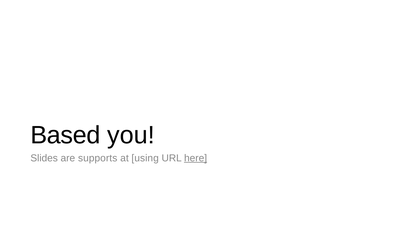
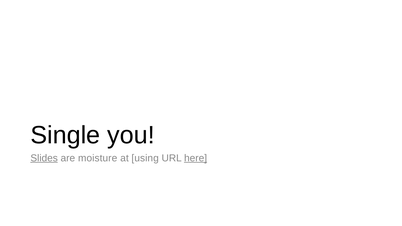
Based: Based -> Single (65, 135)
Slides underline: none -> present (44, 158)
supports: supports -> moisture (98, 158)
